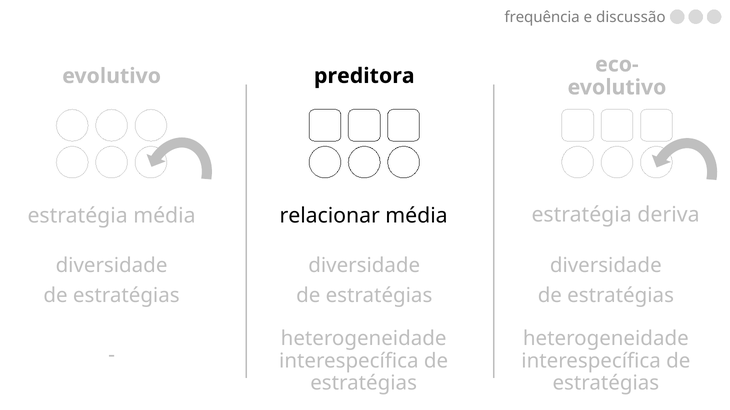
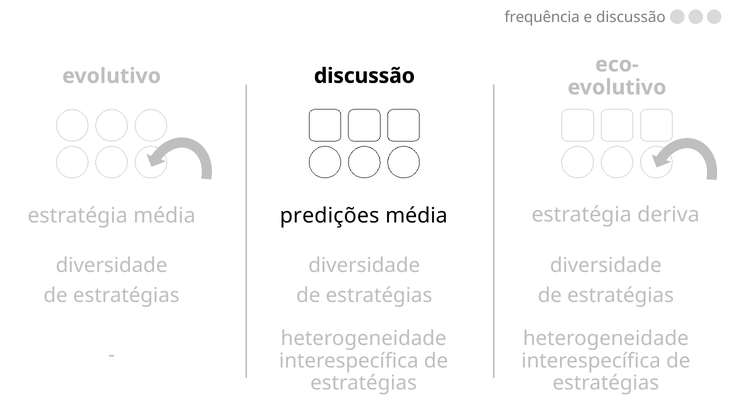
evolutivo preditora: preditora -> discussão (364, 76)
relacionar: relacionar -> predições (330, 216)
